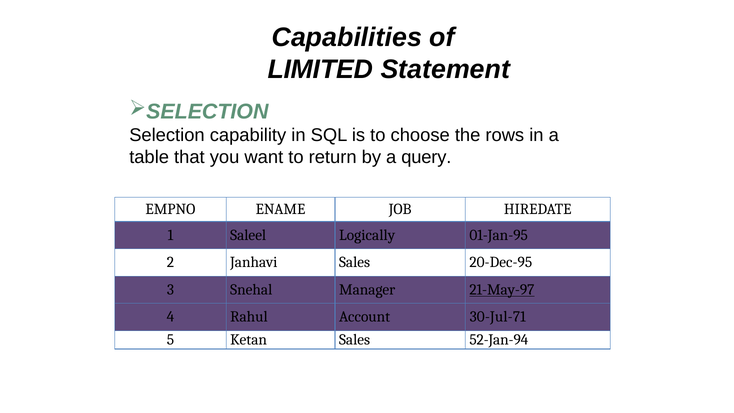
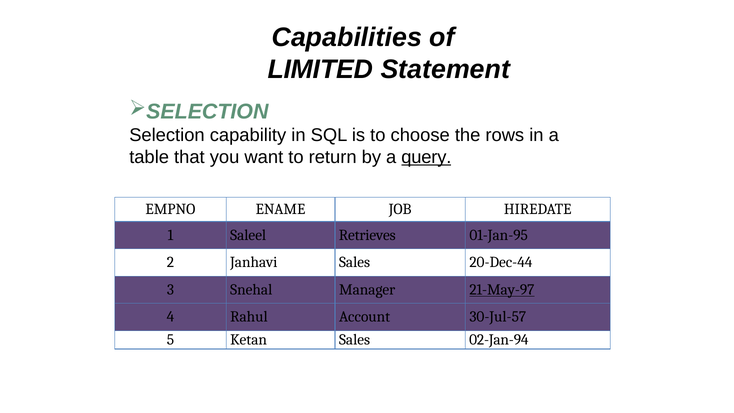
query underline: none -> present (426, 157)
Logically: Logically -> Retrieves (367, 235)
20-Dec-95: 20-Dec-95 -> 20-Dec-44 (501, 262)
30-Jul-71: 30-Jul-71 -> 30-Jul-57 (498, 317)
52-Jan-94: 52-Jan-94 -> 02-Jan-94 (499, 340)
